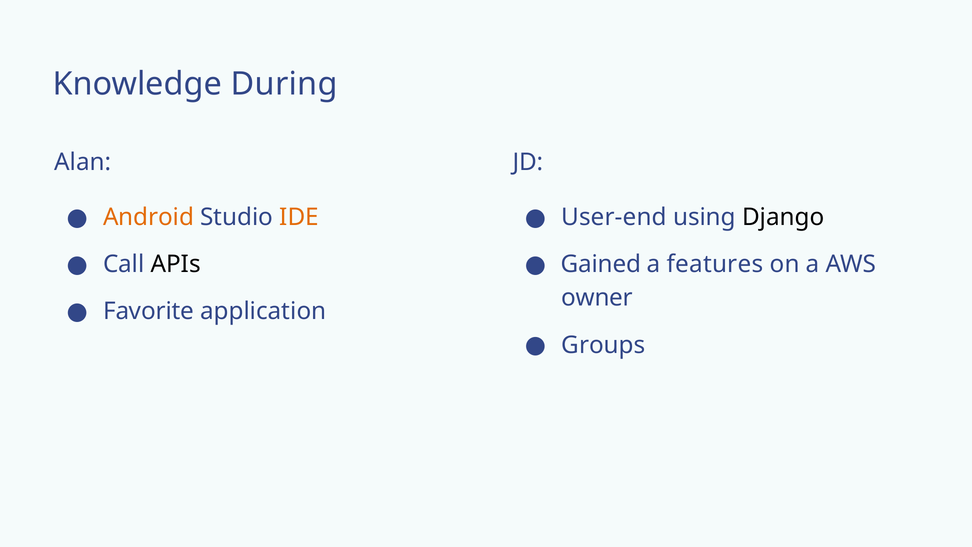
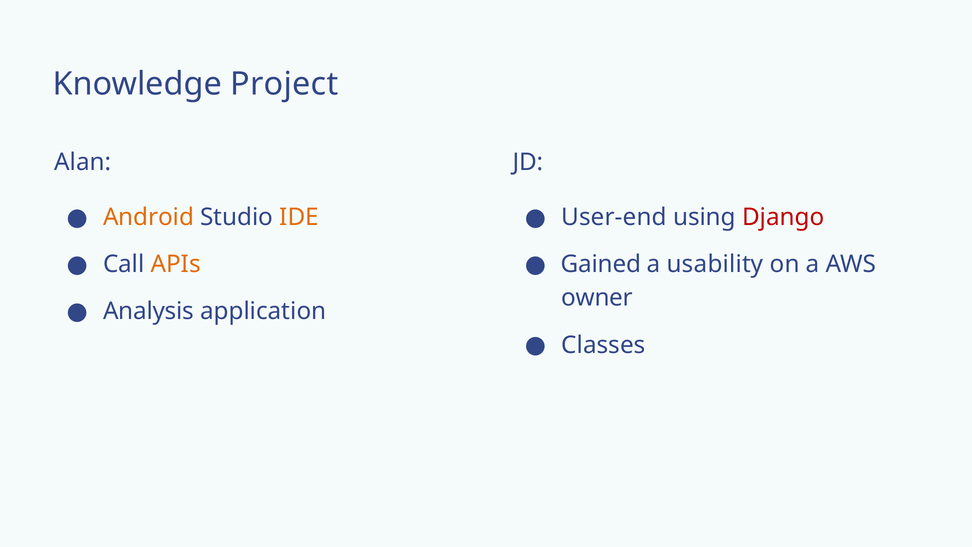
During: During -> Project (284, 84)
Django colour: black -> red (783, 217)
APIs colour: black -> orange (176, 264)
features: features -> usability (715, 264)
Favorite: Favorite -> Analysis (149, 311)
Groups: Groups -> Classes (603, 345)
